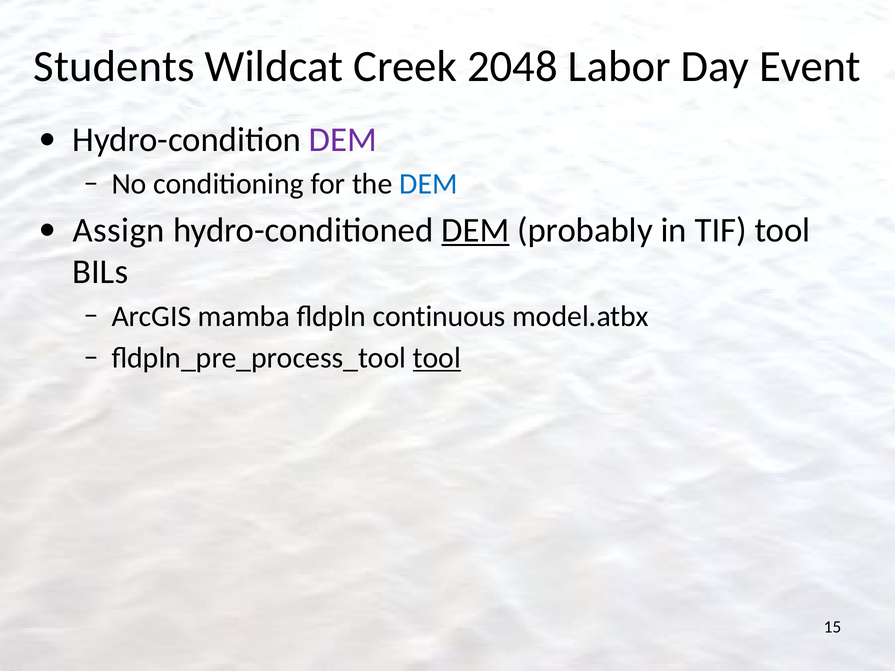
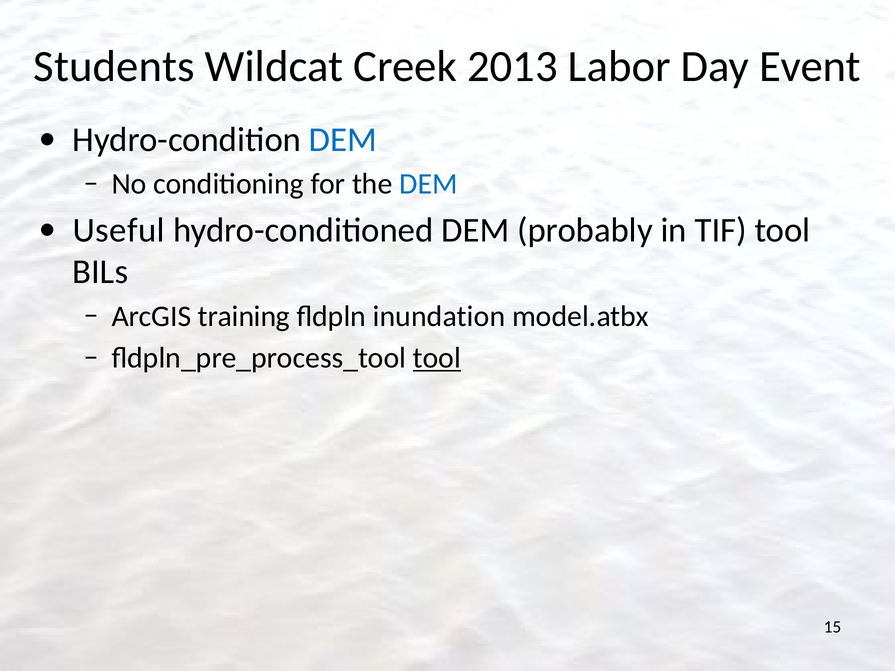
2048: 2048 -> 2013 (512, 67)
DEM colour: purple -> blue (343, 140)
Assign: Assign -> Useful (119, 230)
DEM underline: present -> none (475, 230)
mamba: mamba -> training (244, 316)
continuous: continuous -> inundation (439, 316)
